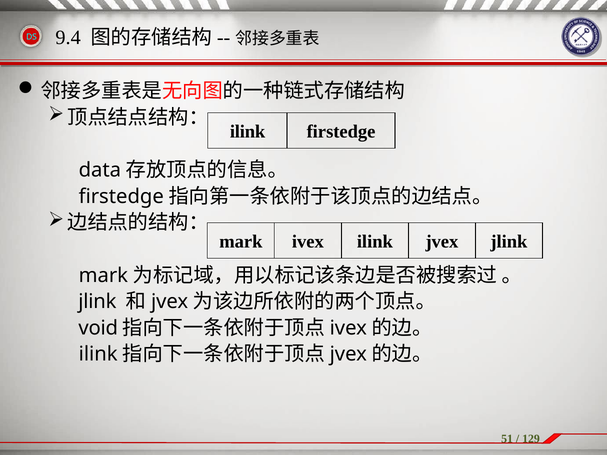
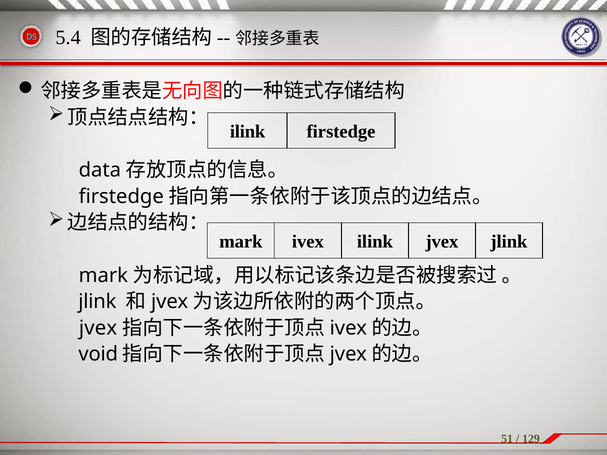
9.4: 9.4 -> 5.4 (68, 38)
void: void -> jvex (98, 328)
ilink: ilink -> void (98, 354)
